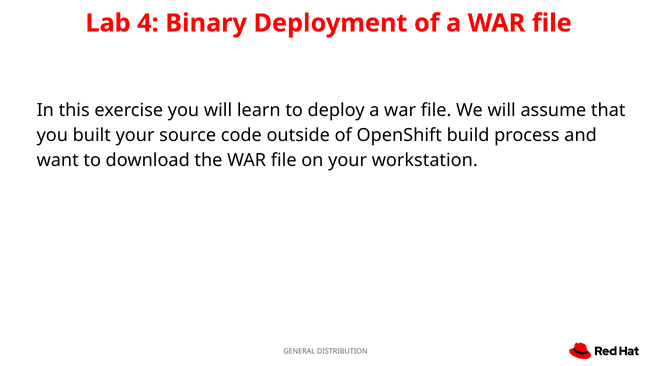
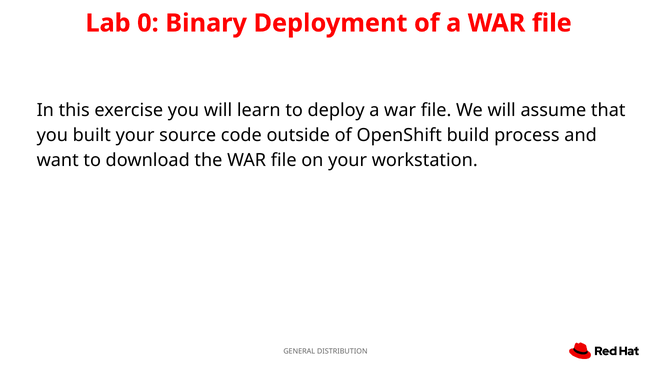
4: 4 -> 0 (148, 23)
